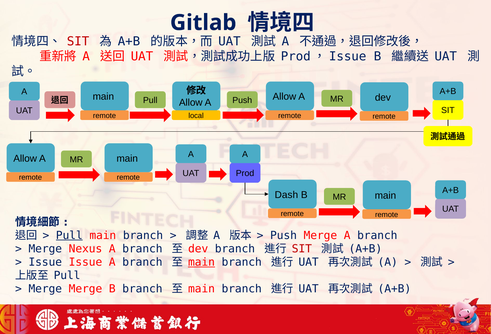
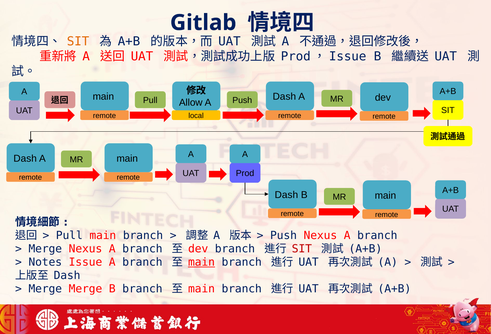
SIT colour: red -> orange (78, 42)
Push Allow: Allow -> Dash (284, 97)
Allow: Allow -> Dash (25, 158)
Pull underline: present -> none (69, 235)
Push Merge: Merge -> Nexus (320, 235)
Issue: Issue -> Notes (45, 262)
Pull: Pull -> Dash (67, 275)
